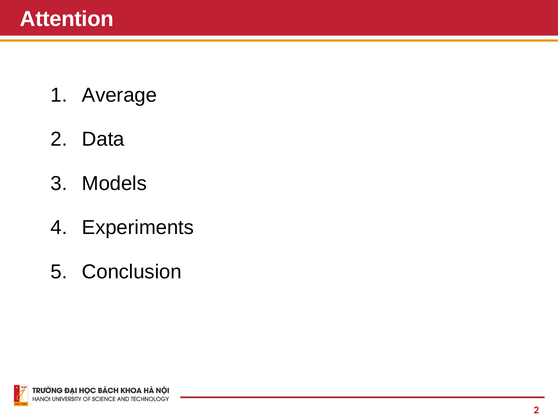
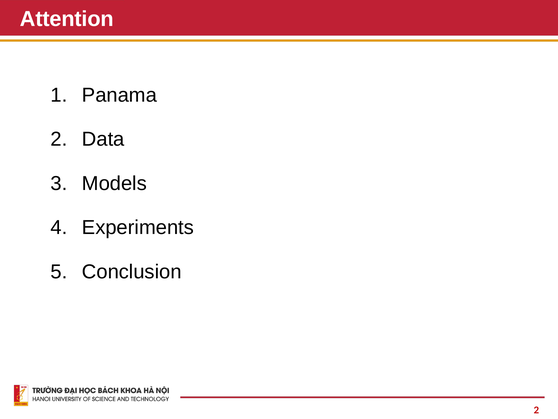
Average: Average -> Panama (119, 95)
